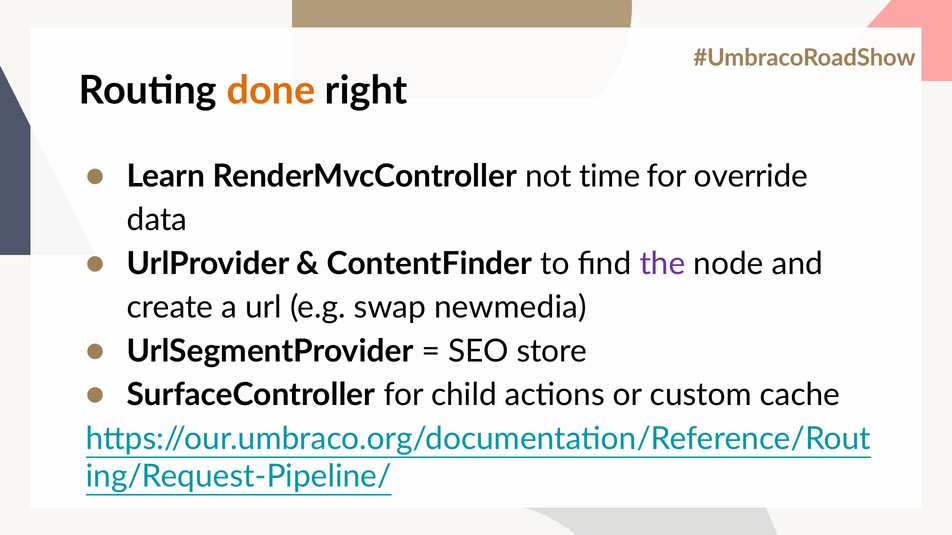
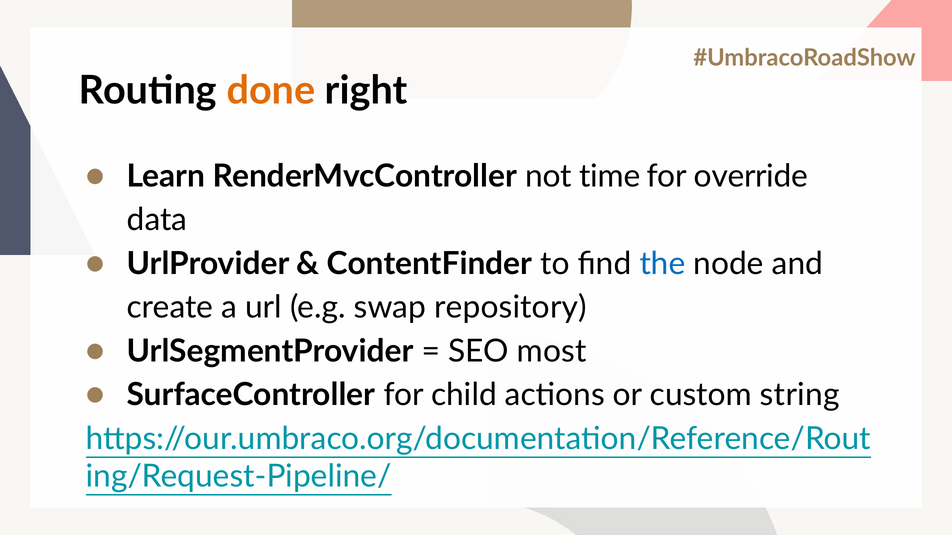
the colour: purple -> blue (662, 264)
newmedia: newmedia -> repository (510, 308)
store: store -> most (552, 352)
cache: cache -> string (800, 395)
